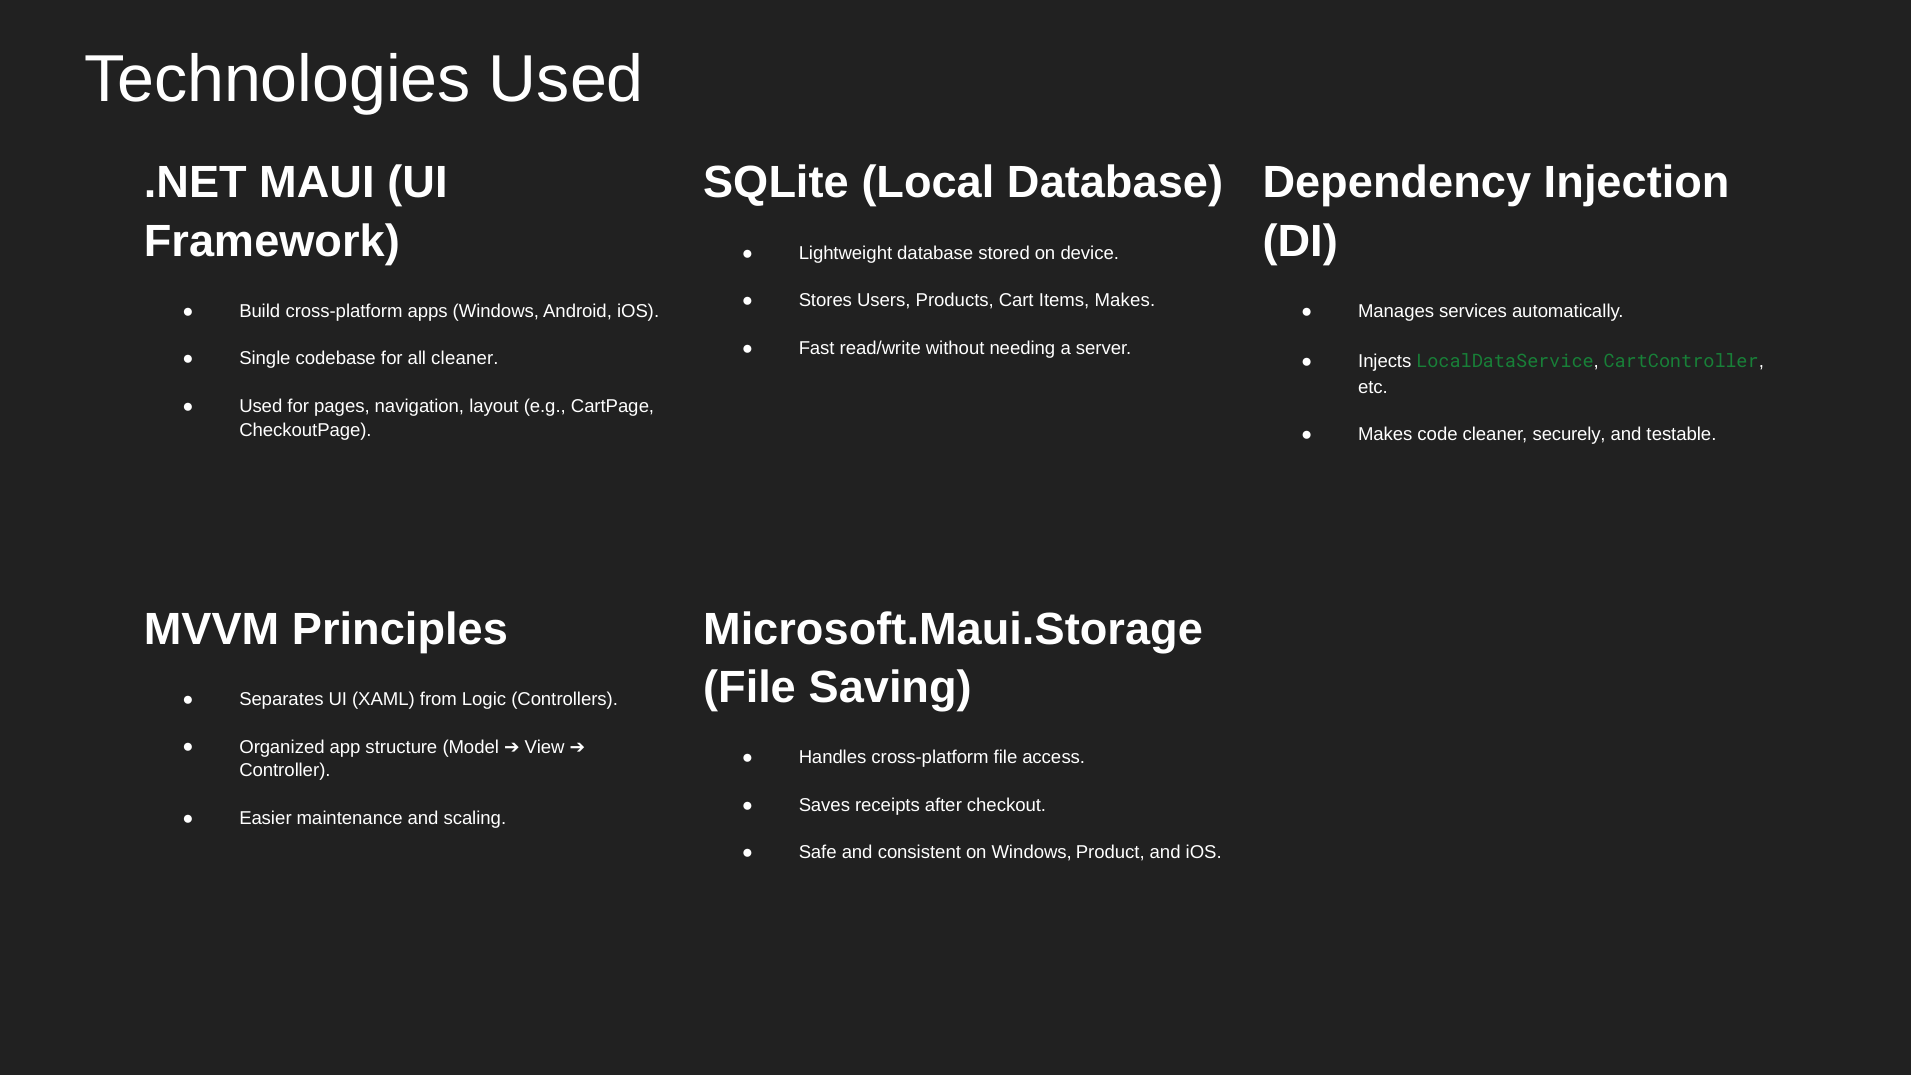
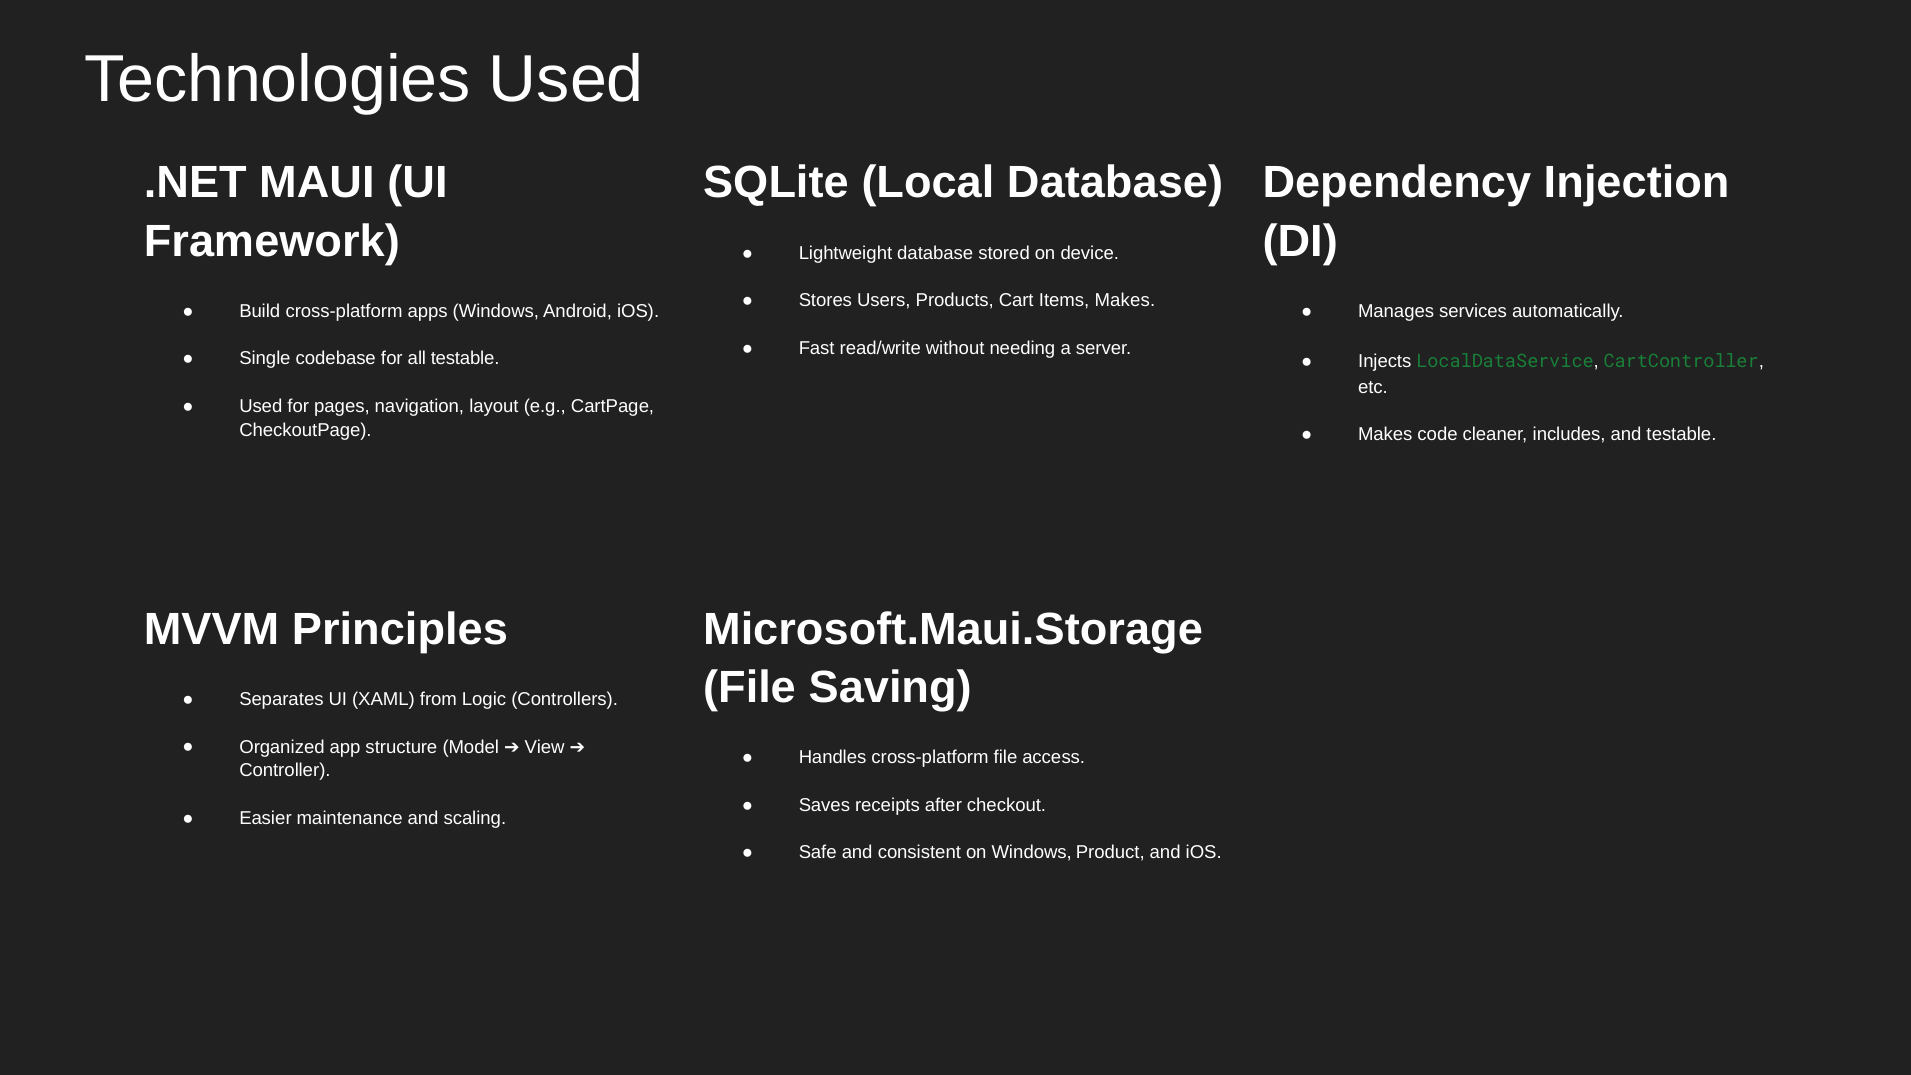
all cleaner: cleaner -> testable (465, 359)
securely: securely -> includes (1569, 434)
